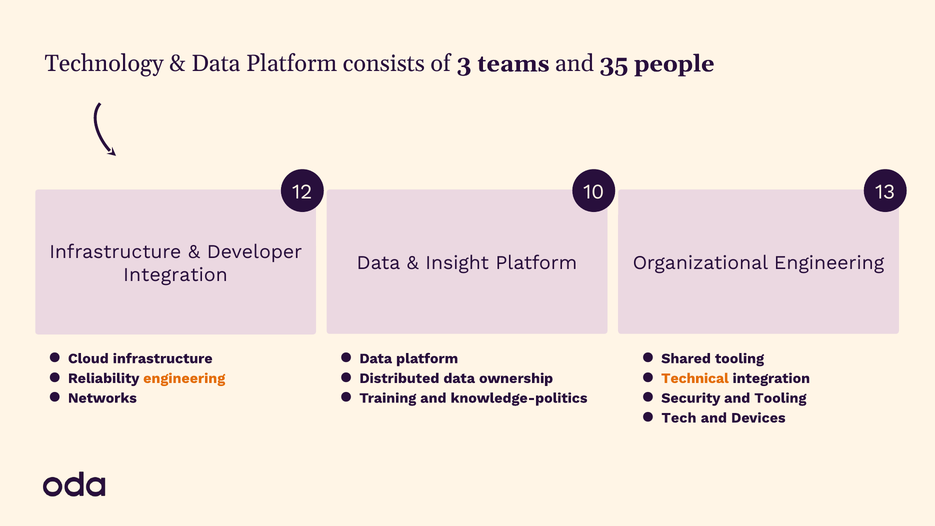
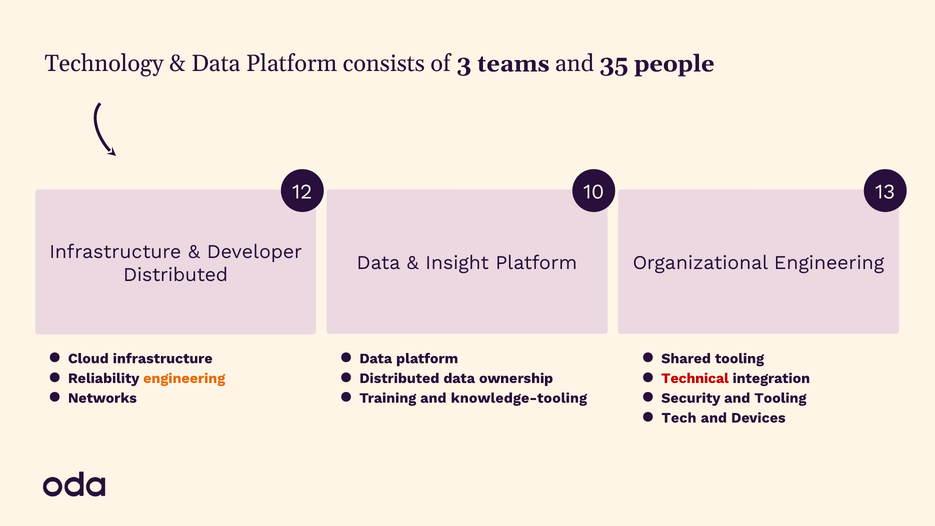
Integration: Integration -> Distributed (176, 275)
Technical colour: orange -> red (695, 378)
knowledge-politics: knowledge-politics -> knowledge-tooling (519, 398)
